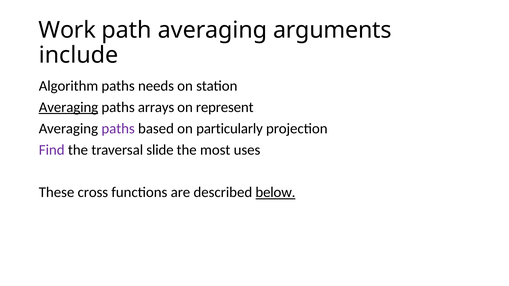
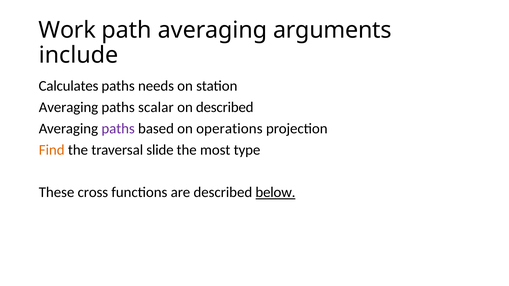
Algorithm: Algorithm -> Calculates (69, 86)
Averaging underline: present -> none (69, 107)
arrays: arrays -> scalar (156, 107)
on represent: represent -> described (225, 107)
particularly: particularly -> operations (229, 129)
Find colour: purple -> orange (52, 150)
uses: uses -> type (247, 150)
